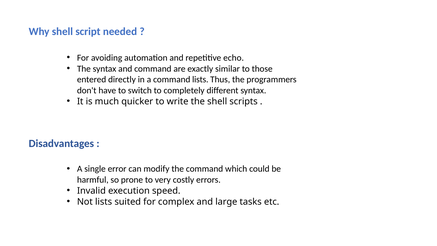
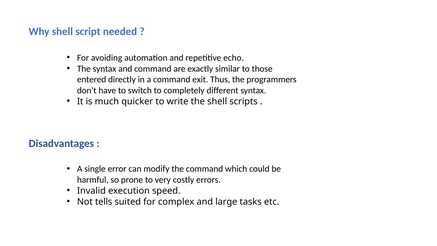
command lists: lists -> exit (200, 80)
Not lists: lists -> tells (104, 202)
